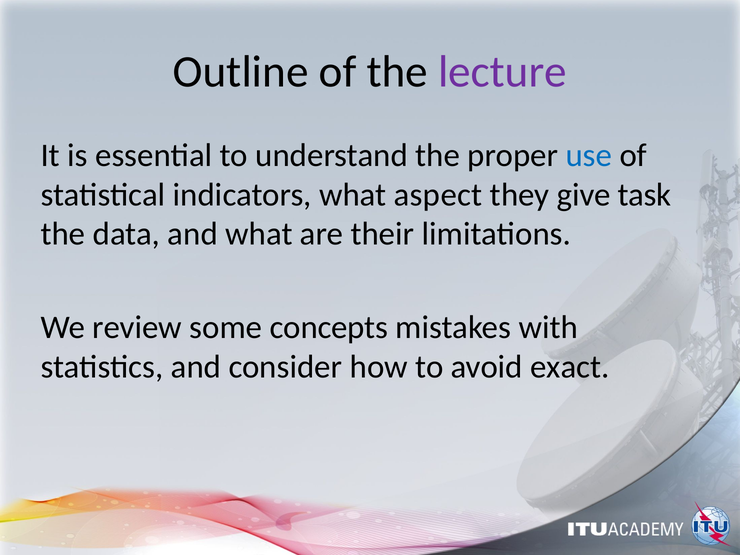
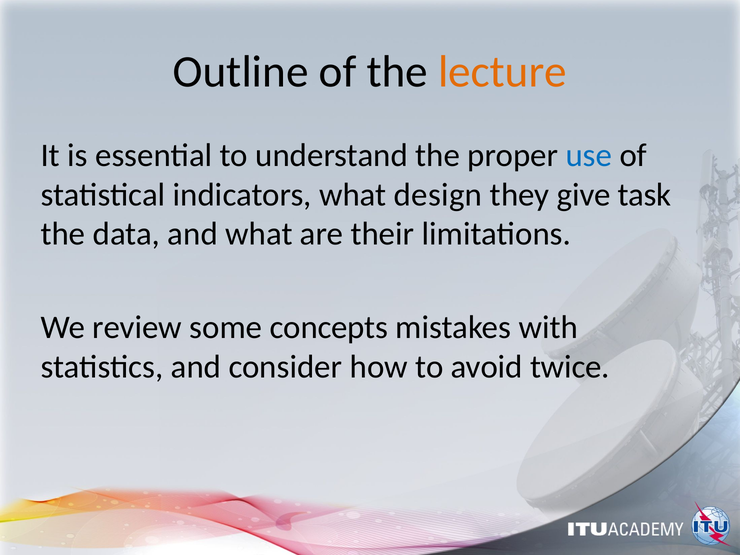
lecture colour: purple -> orange (502, 72)
aspect: aspect -> design (438, 195)
exact: exact -> twice (570, 367)
